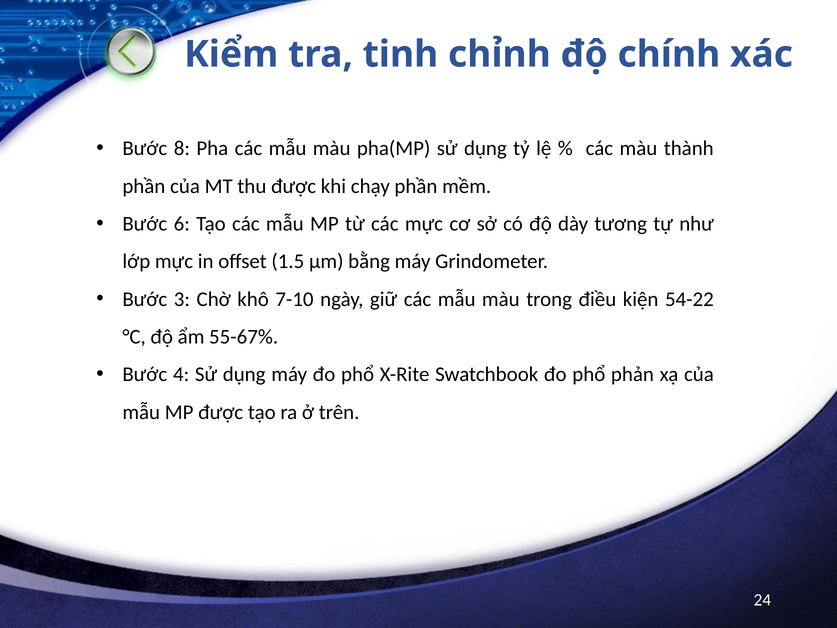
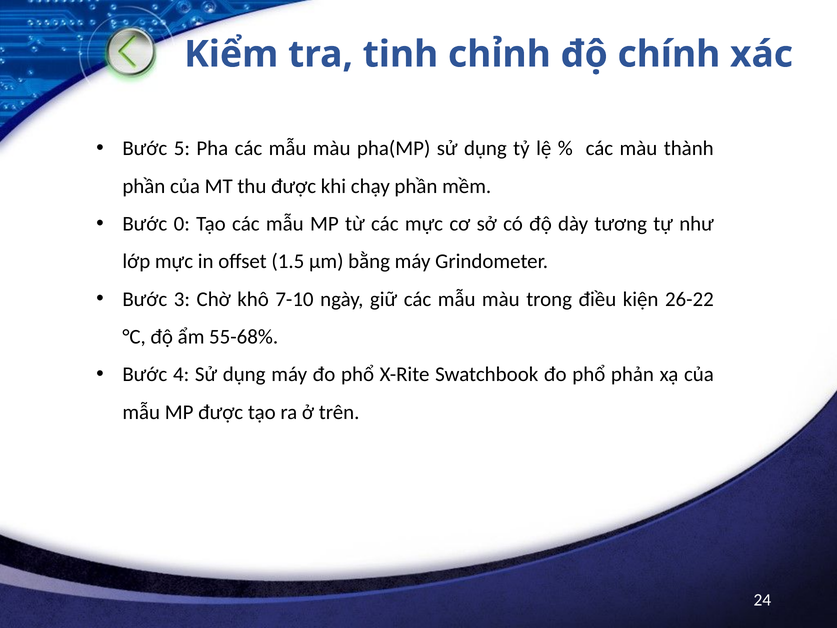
8: 8 -> 5 (182, 148)
6: 6 -> 0 (182, 224)
54-22: 54-22 -> 26-22 (689, 299)
55-67%: 55-67% -> 55-68% (244, 337)
